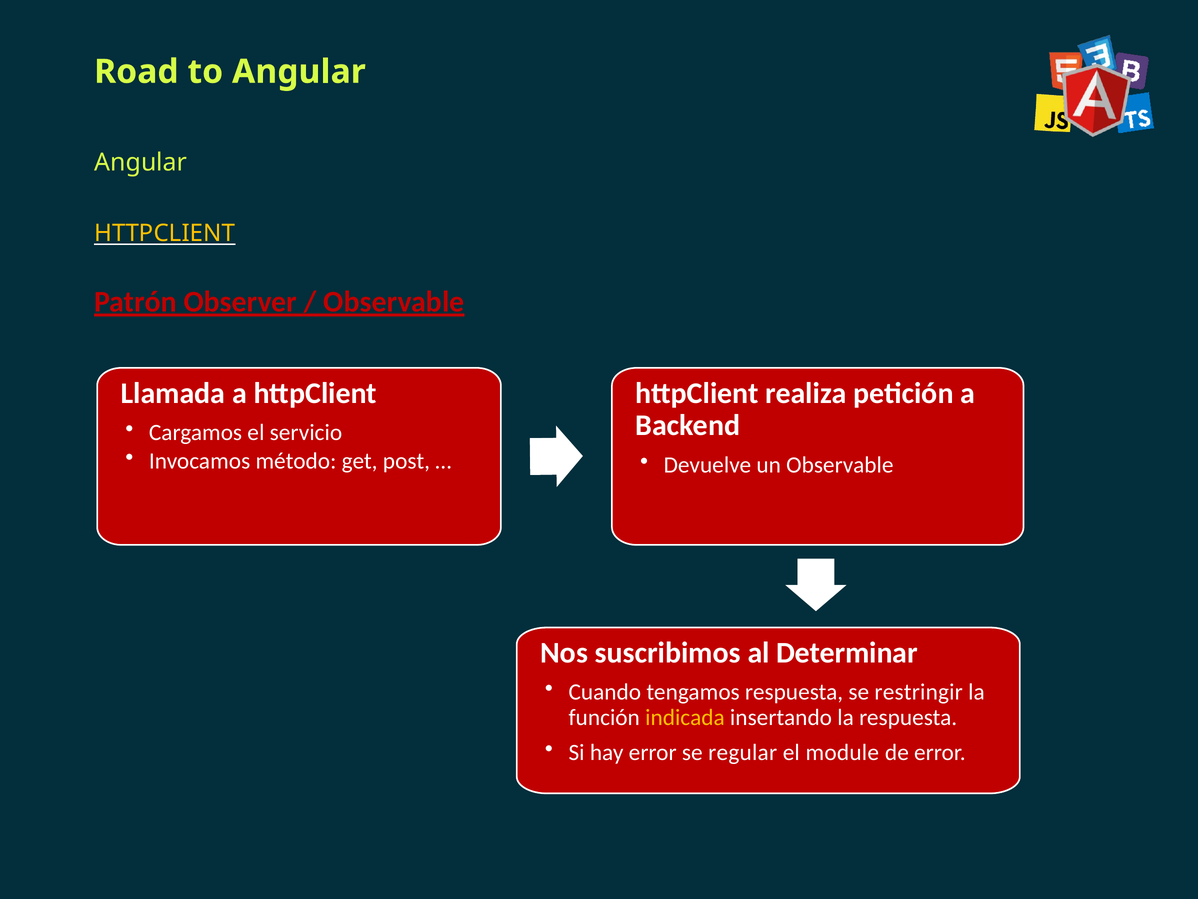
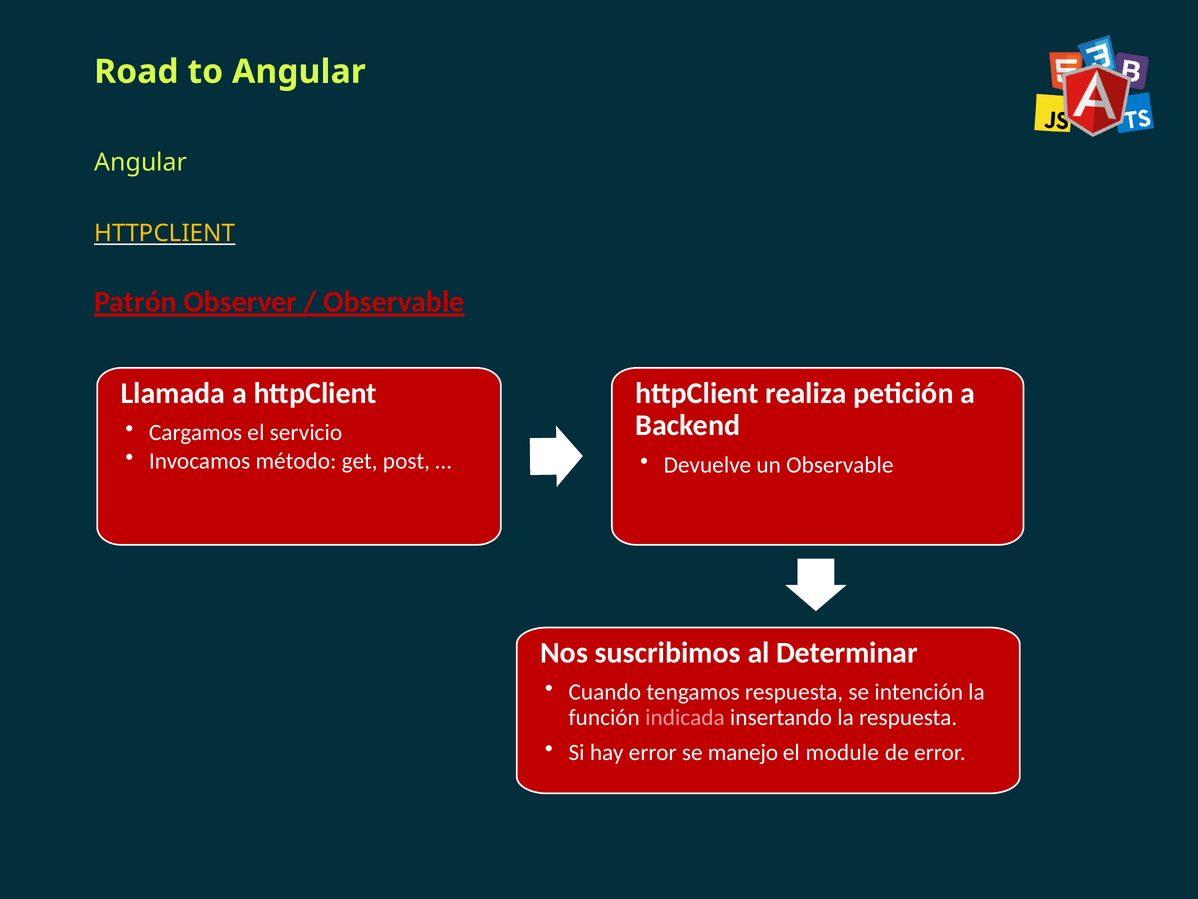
restringir: restringir -> intención (919, 692)
indicada colour: yellow -> pink (685, 717)
regular: regular -> manejo (743, 752)
